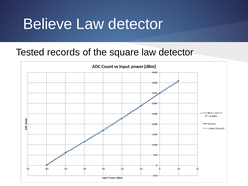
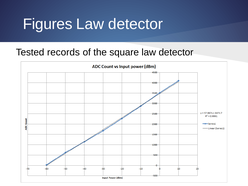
Believe: Believe -> Figures (48, 24)
